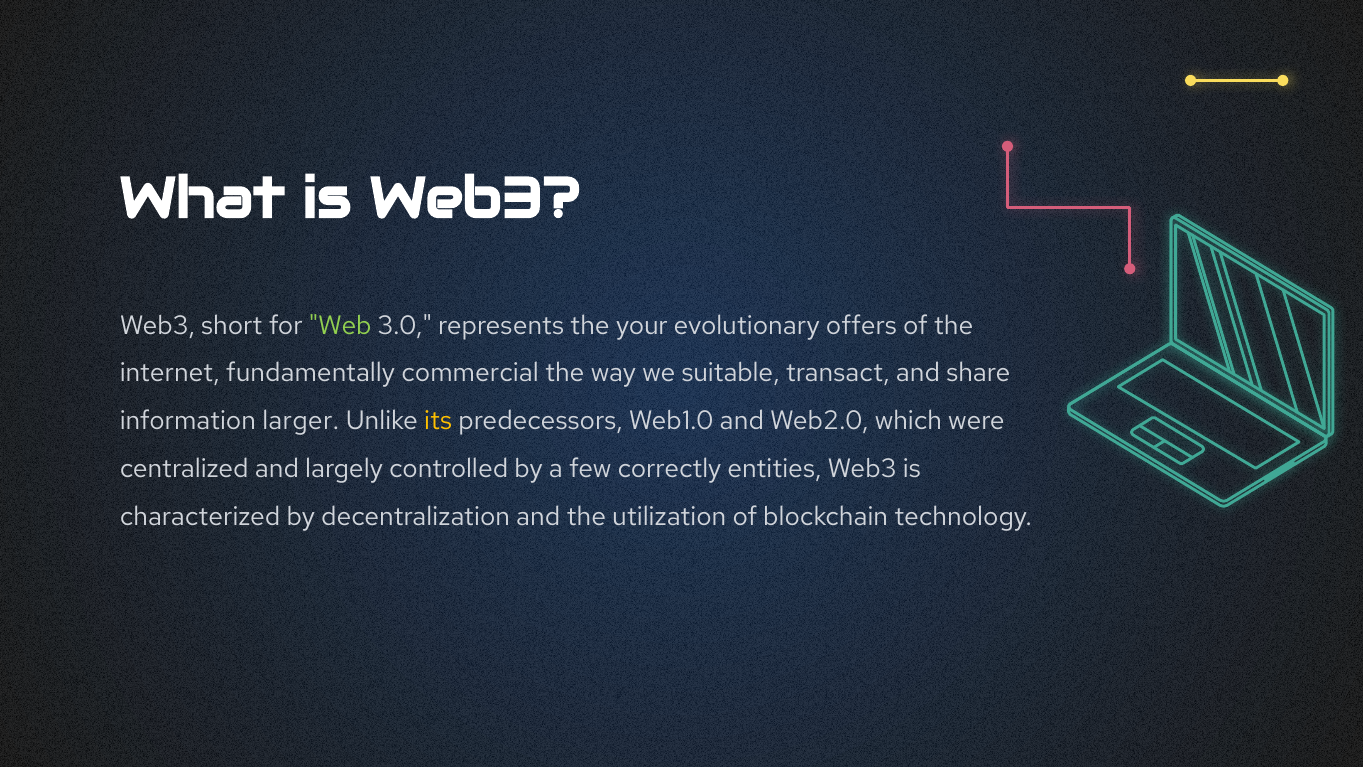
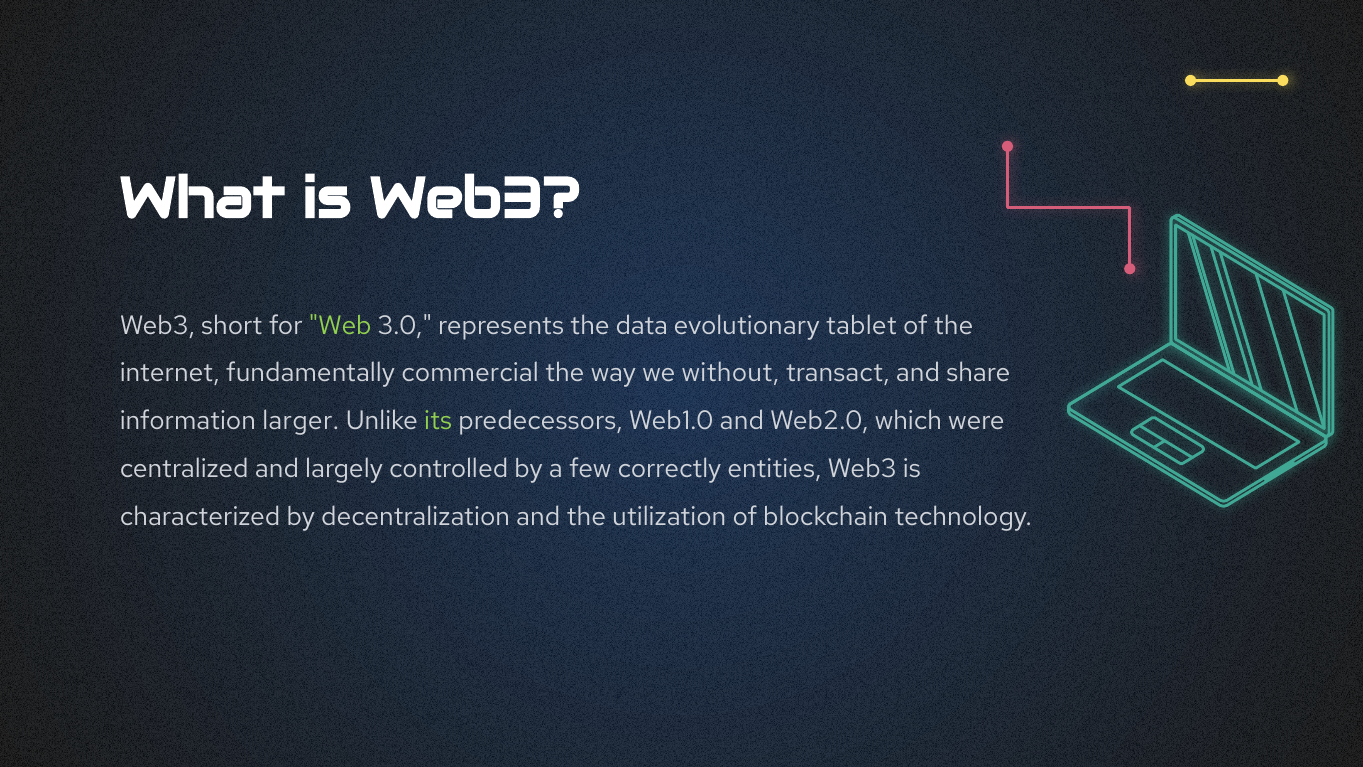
your: your -> data (642, 325)
offers: offers -> tablet (861, 325)
suitable: suitable -> without (730, 373)
its colour: yellow -> light green (438, 421)
